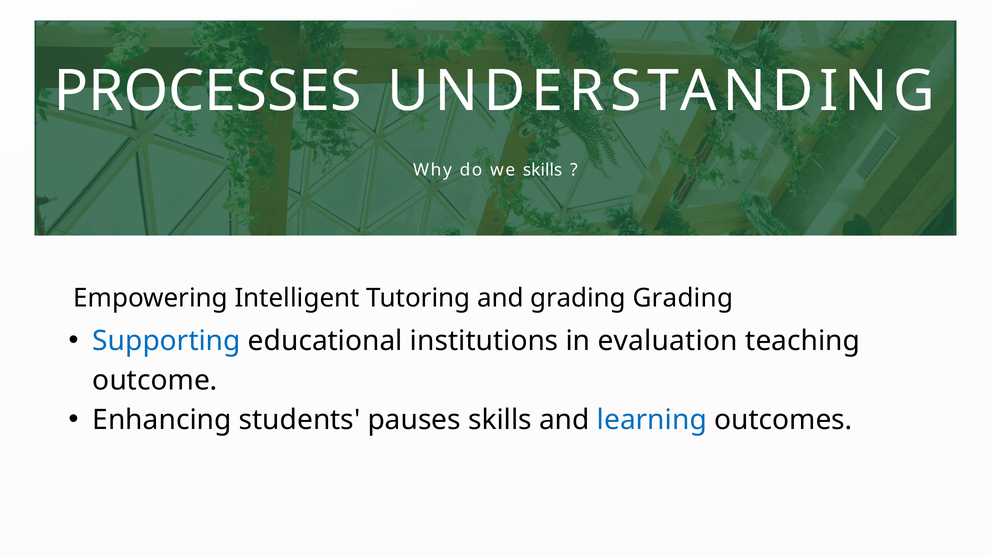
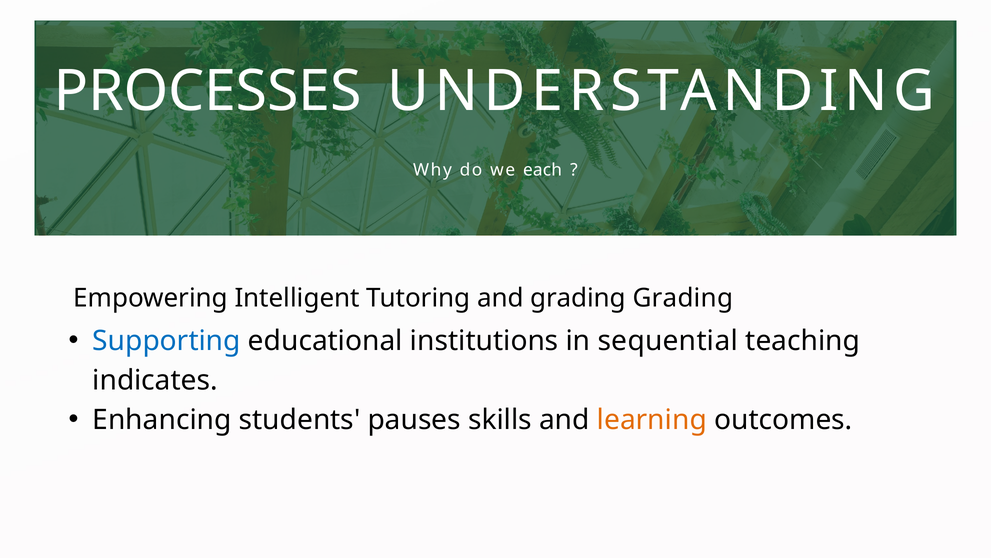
we skills: skills -> each (543, 170)
evaluation: evaluation -> sequential (668, 341)
outcome: outcome -> indicates (155, 380)
learning colour: blue -> orange (652, 420)
